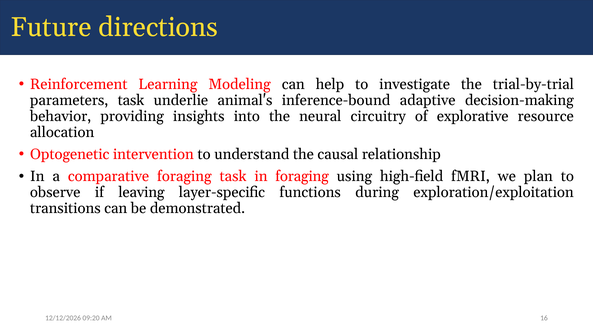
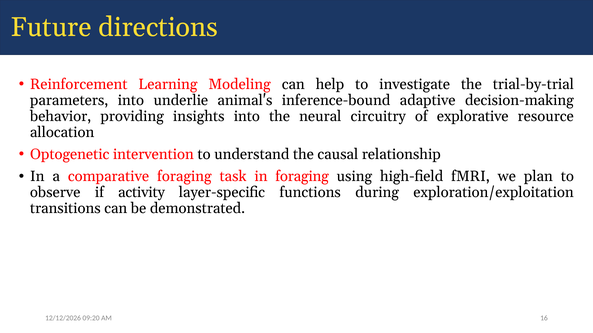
parameters task: task -> into (131, 100)
leaving: leaving -> activity (141, 193)
